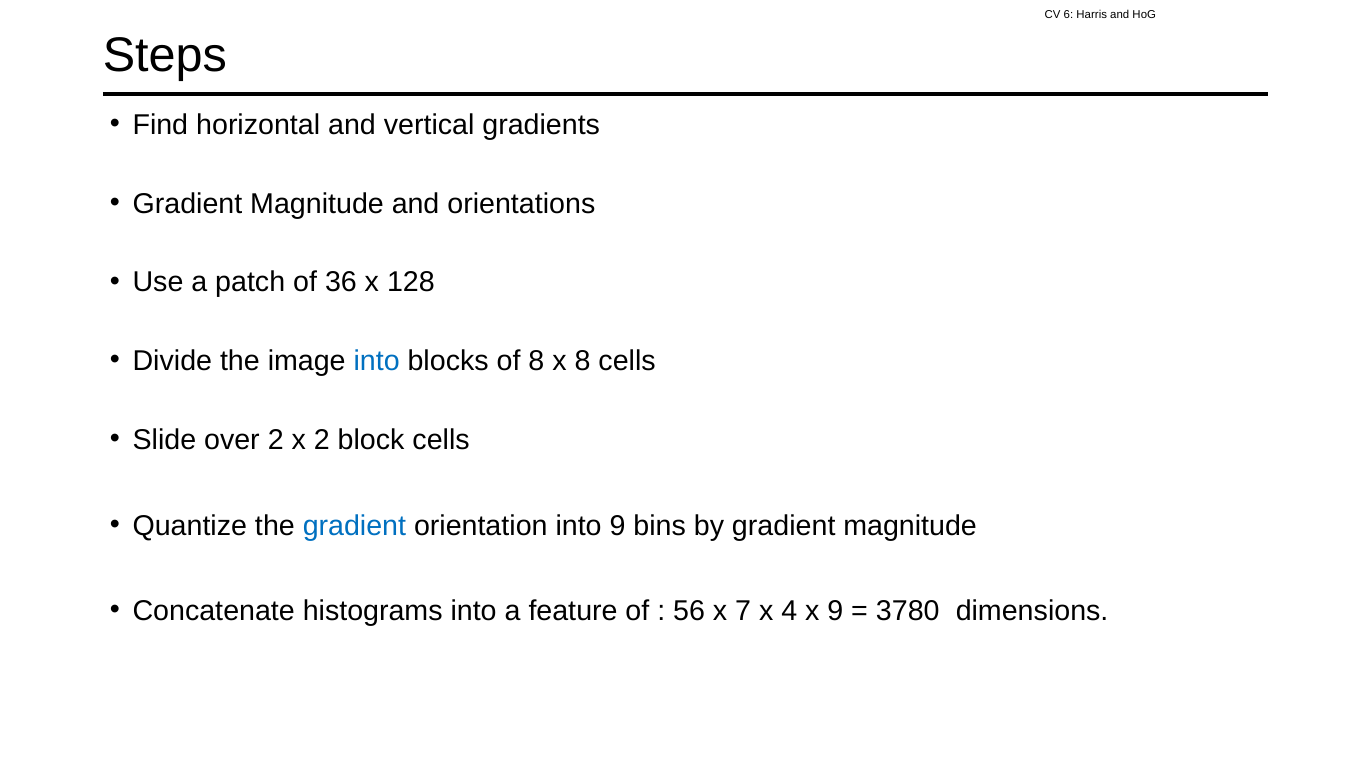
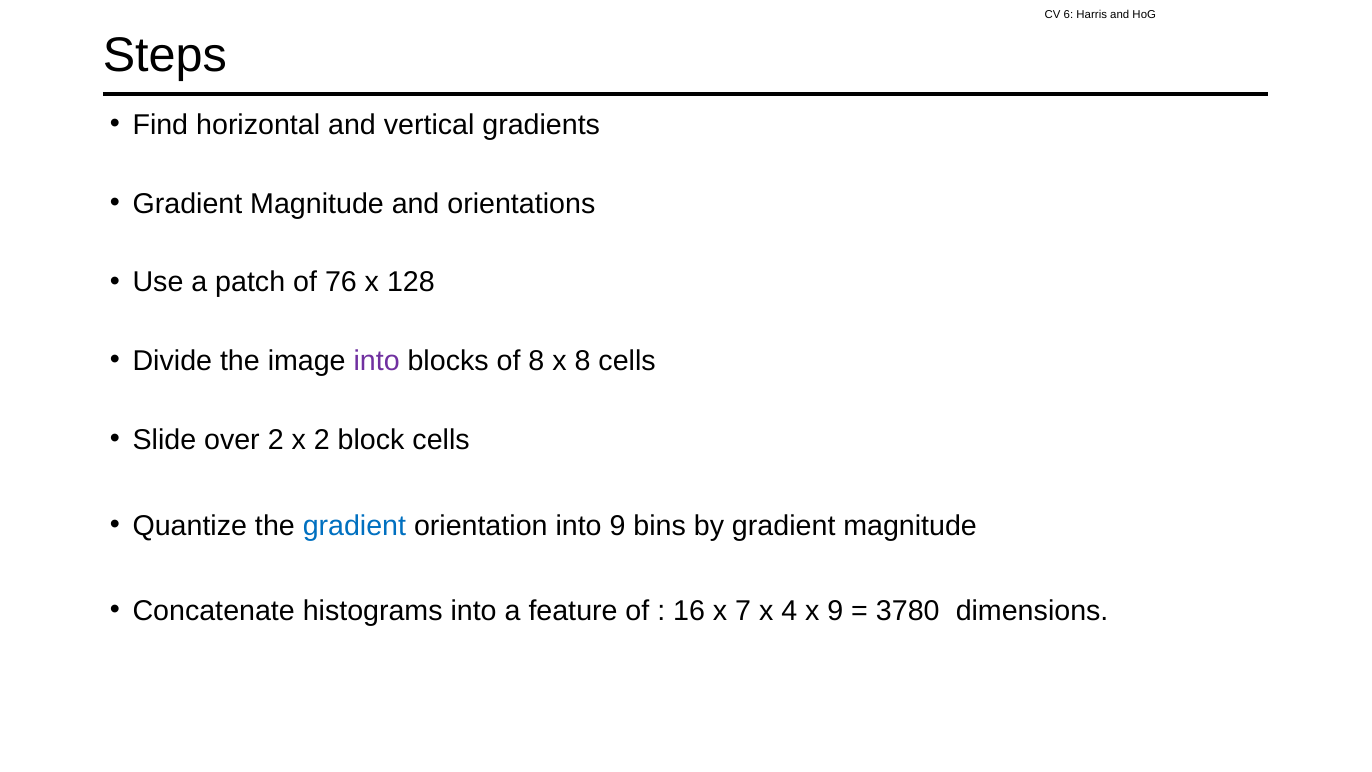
36: 36 -> 76 (341, 282)
into colour: blue -> purple (377, 361)
56: 56 -> 16 (689, 611)
